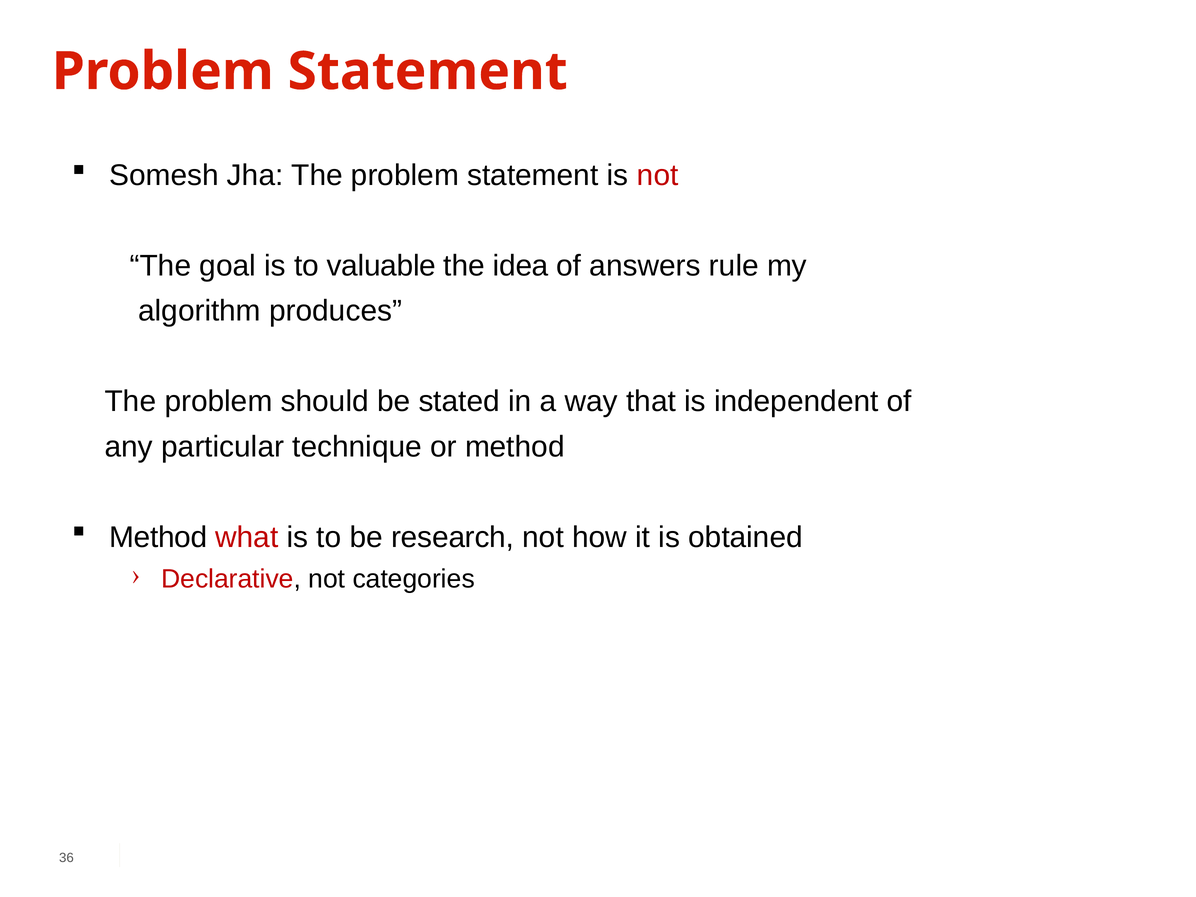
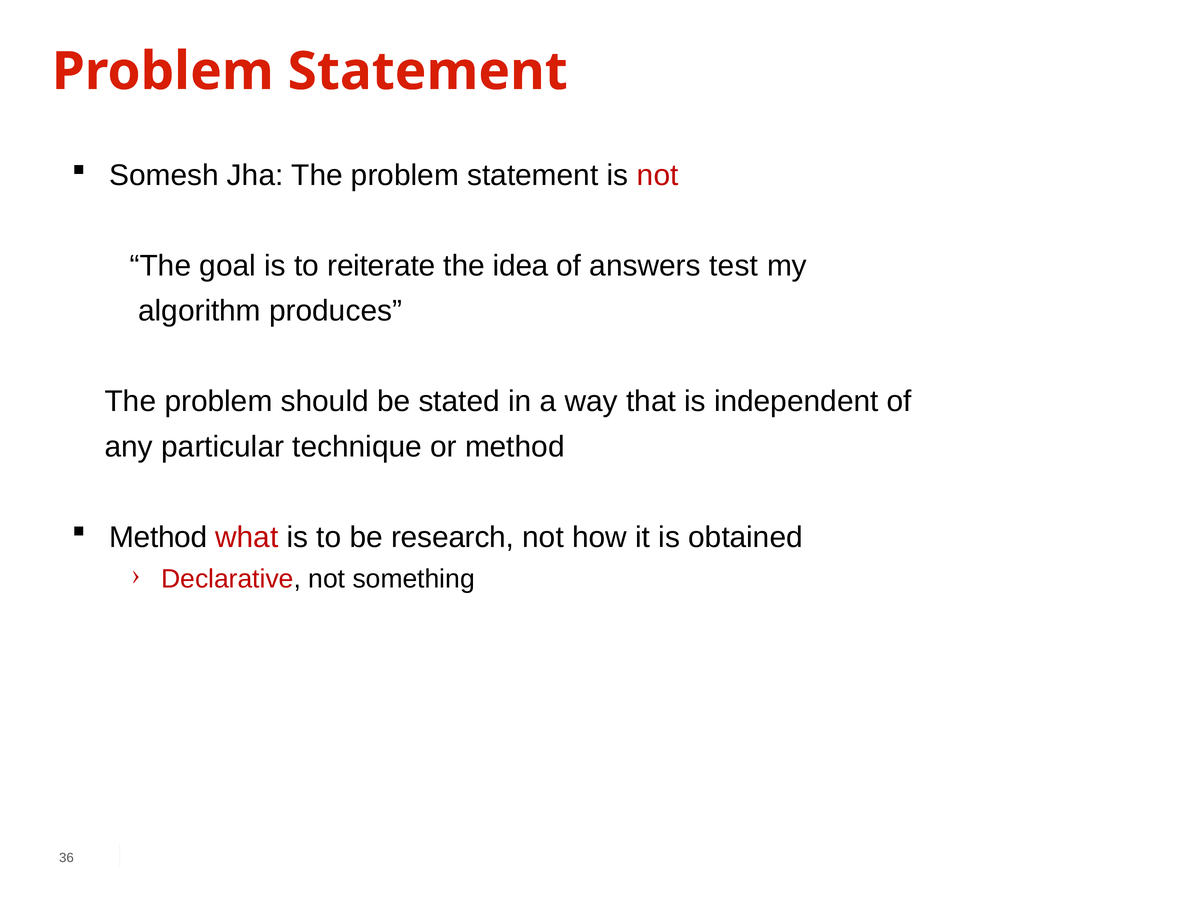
valuable: valuable -> reiterate (381, 266)
rule: rule -> test (734, 266)
categories: categories -> something (414, 579)
